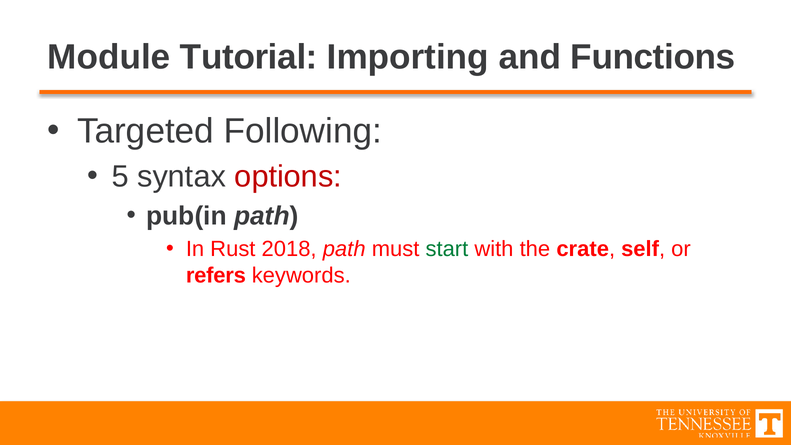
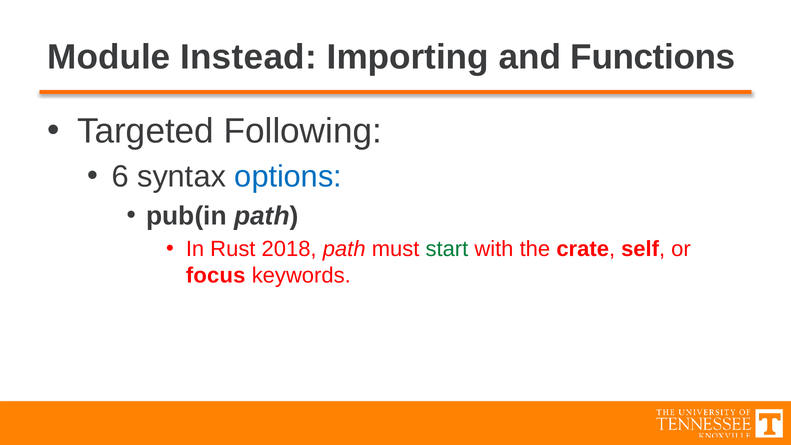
Tutorial: Tutorial -> Instead (248, 57)
5: 5 -> 6 (120, 177)
options colour: red -> blue (288, 177)
refers: refers -> focus (216, 275)
